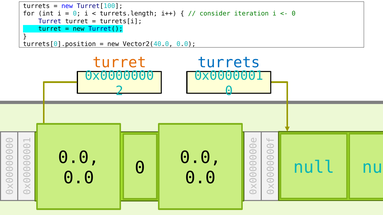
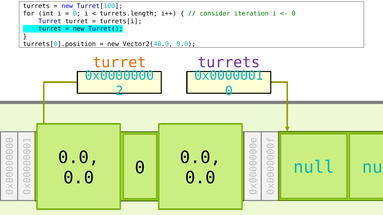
turrets colour: blue -> purple (229, 63)
